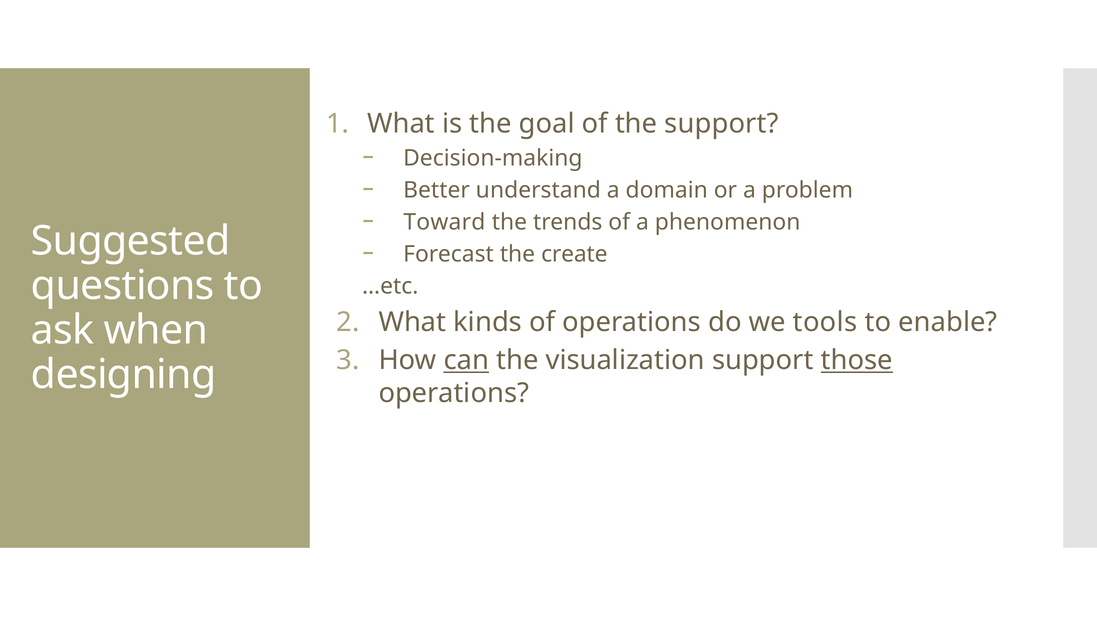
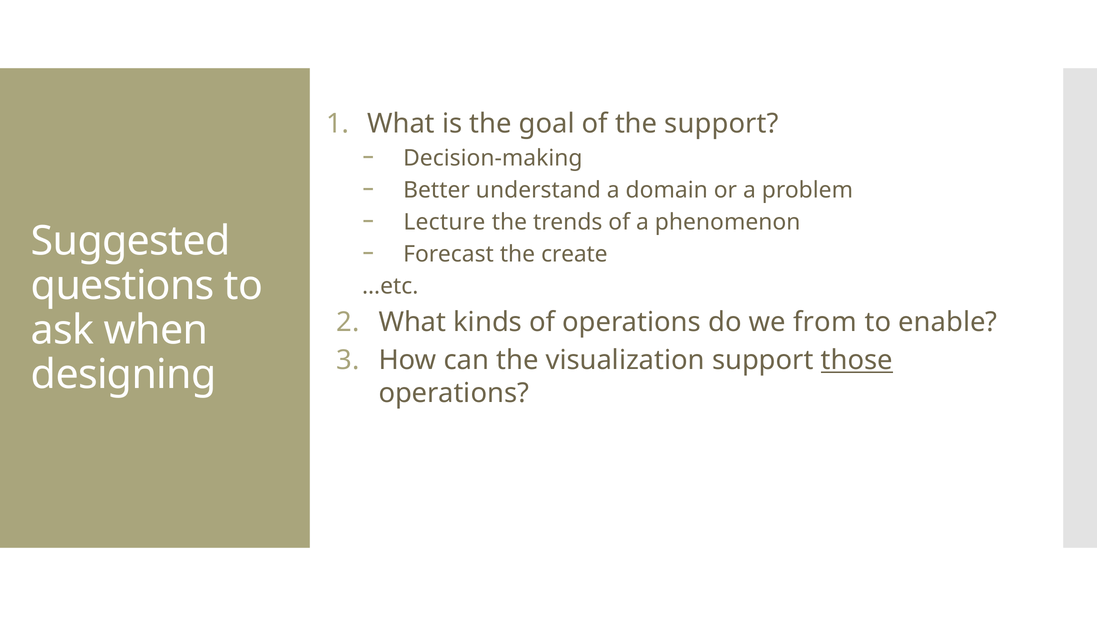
Toward: Toward -> Lecture (444, 222)
tools: tools -> from (825, 322)
can underline: present -> none (466, 360)
